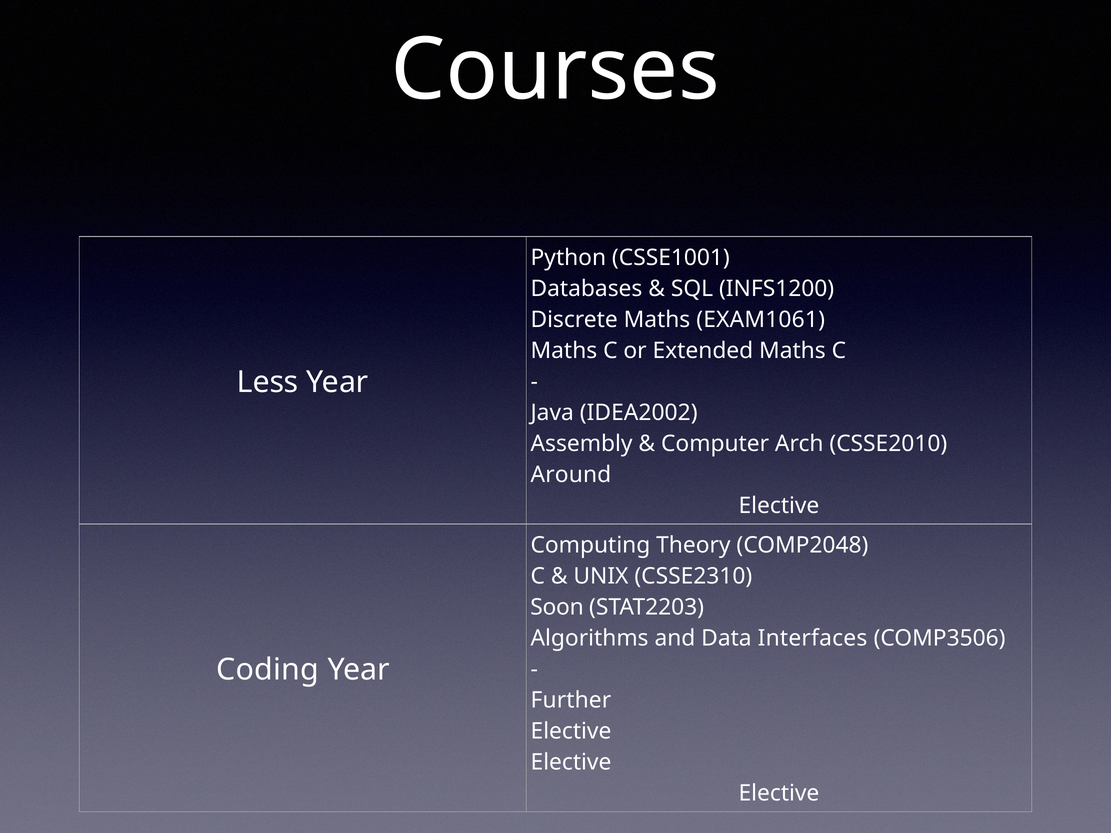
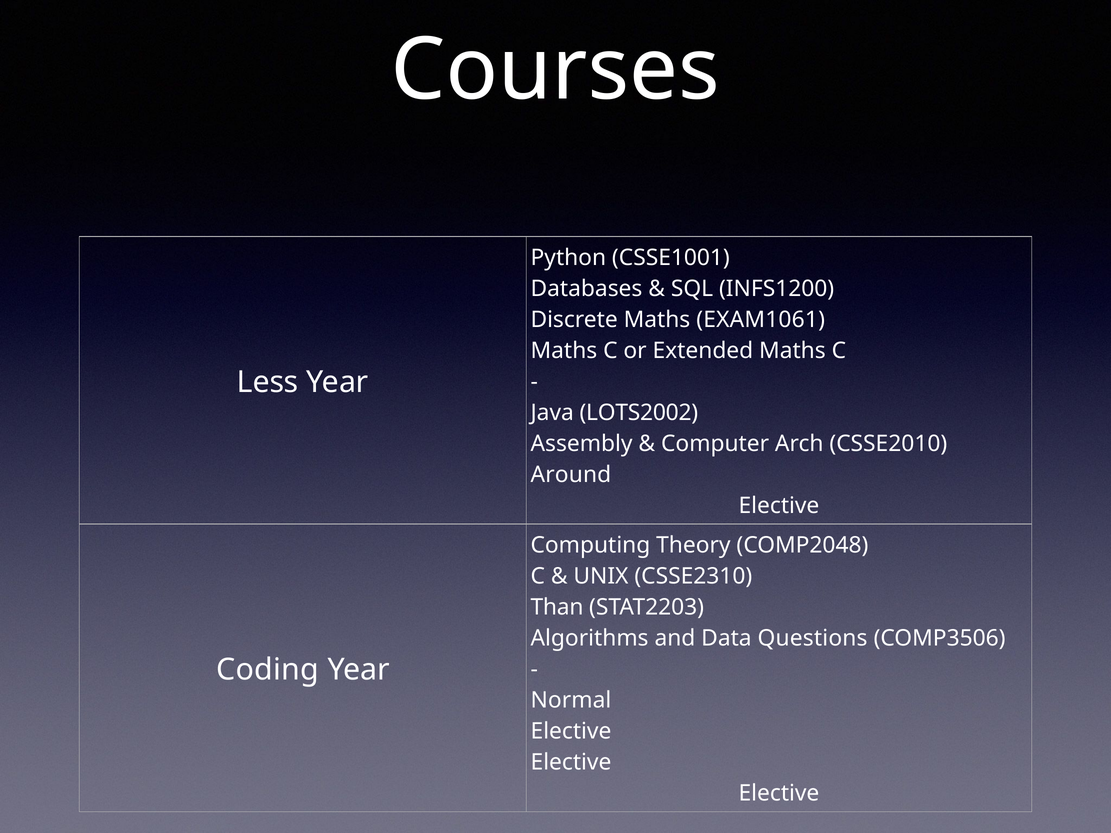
IDEA2002: IDEA2002 -> LOTS2002 (639, 413)
Soon: Soon -> Than (557, 607)
Interfaces: Interfaces -> Questions (813, 638)
Further: Further -> Normal (571, 700)
